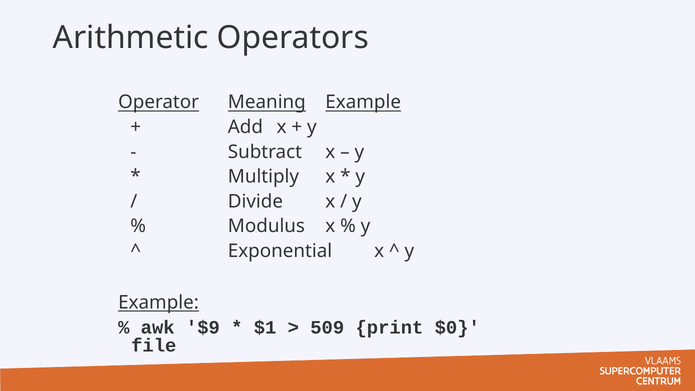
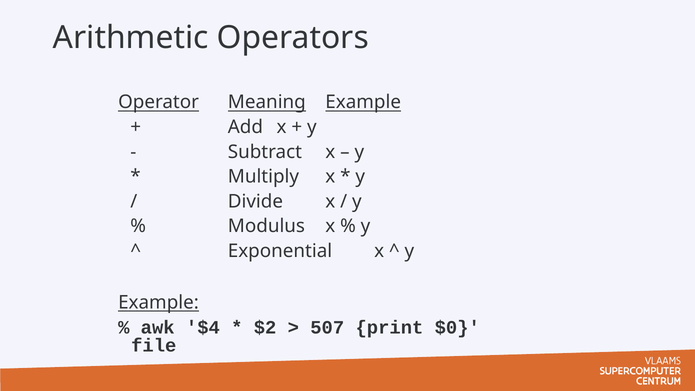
$9: $9 -> $4 (203, 327)
$1: $1 -> $2 (265, 327)
509: 509 -> 507 (327, 327)
